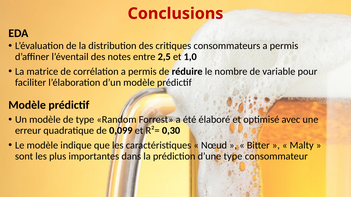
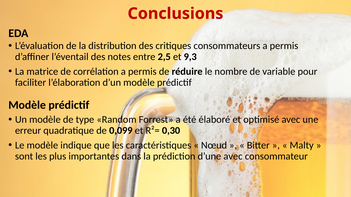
1,0: 1,0 -> 9,3 (190, 57)
d’une type: type -> avec (233, 157)
